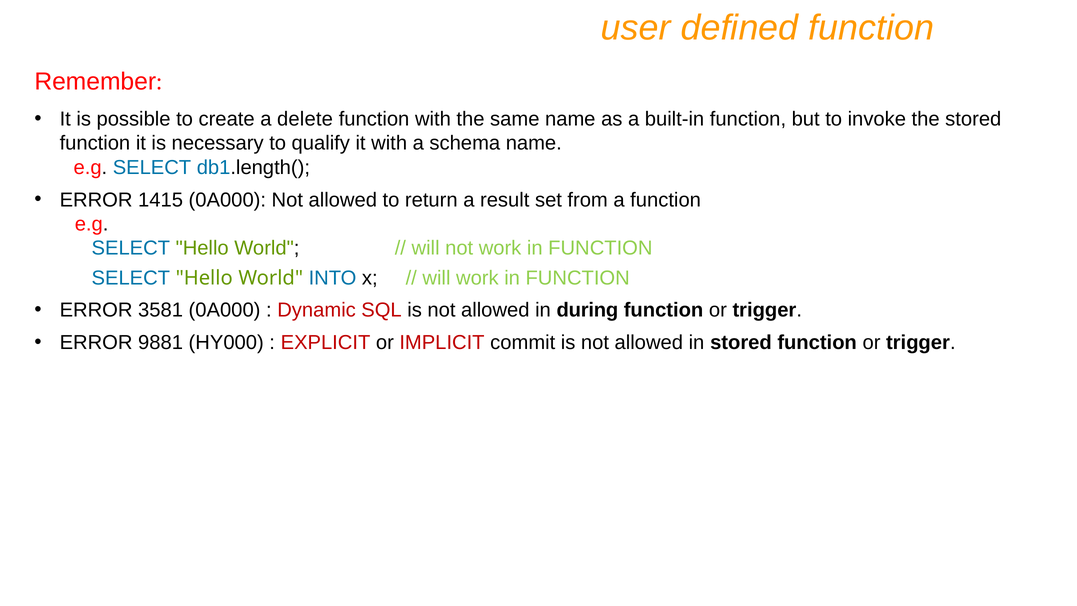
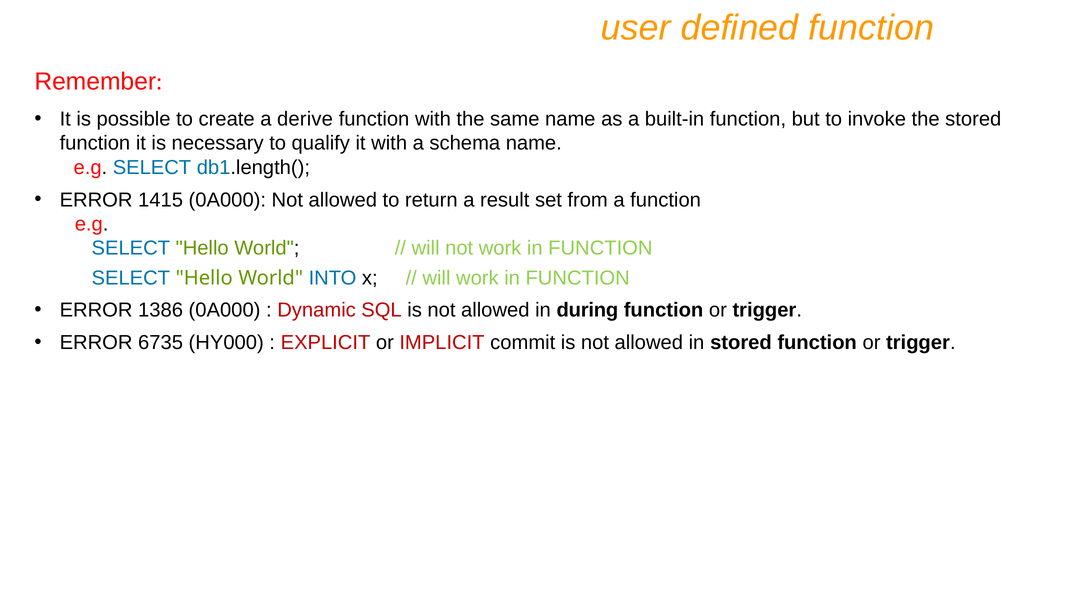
delete: delete -> derive (305, 119)
3581: 3581 -> 1386 (161, 310)
9881: 9881 -> 6735 (161, 342)
